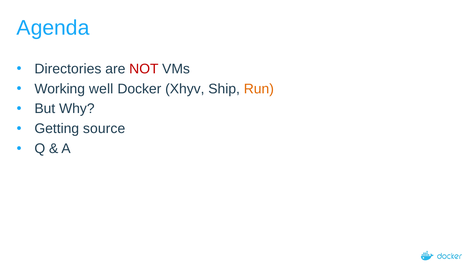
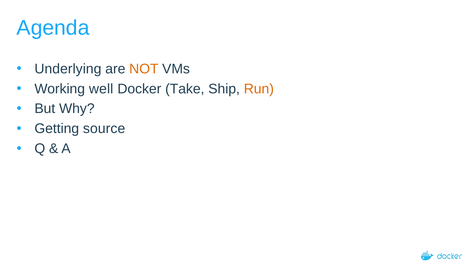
Directories: Directories -> Underlying (68, 69)
NOT colour: red -> orange (144, 69)
Xhyv: Xhyv -> Take (185, 89)
